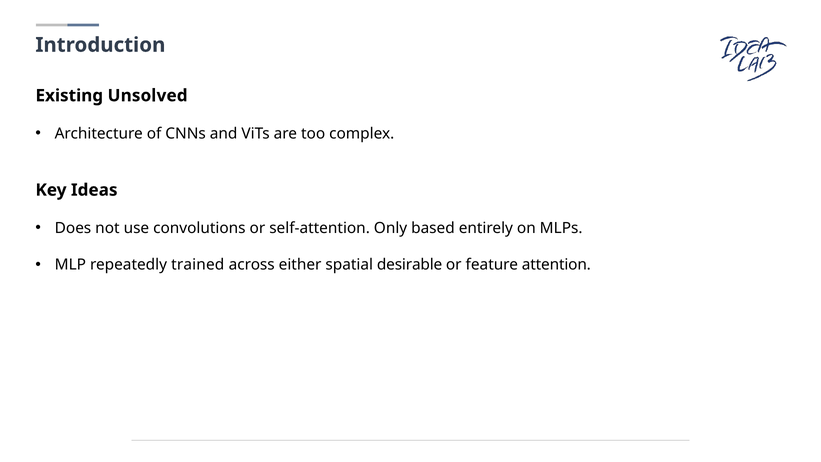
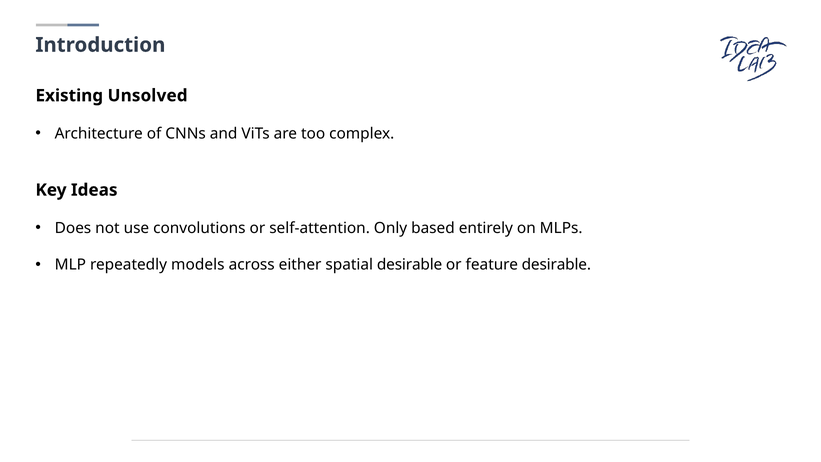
trained: trained -> models (198, 265)
feature attention: attention -> desirable (556, 265)
